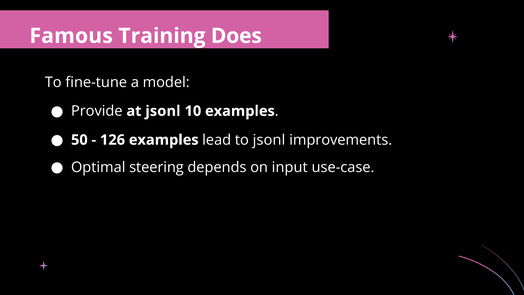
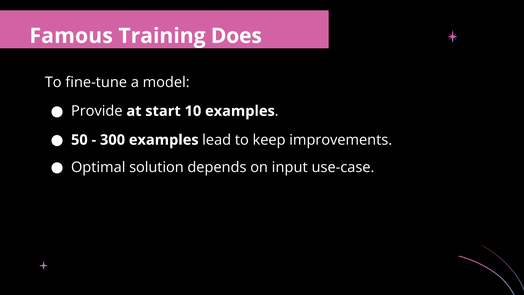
at jsonl: jsonl -> start (163, 111)
126: 126 -> 300 (113, 140)
to jsonl: jsonl -> keep (269, 140)
steering: steering -> solution (156, 167)
